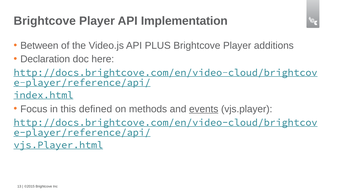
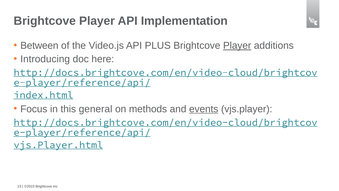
Player underline: none -> present (237, 46)
Declaration: Declaration -> Introducing (45, 59)
defined: defined -> general (96, 109)
